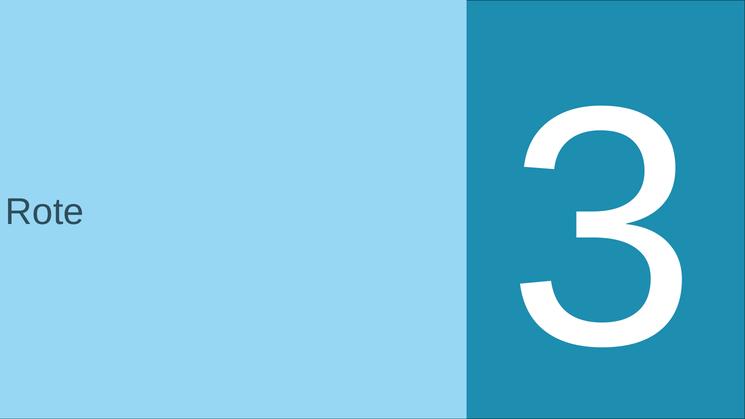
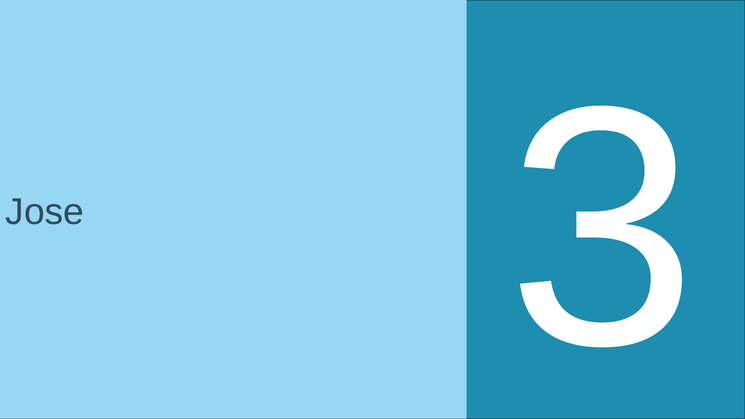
Rote: Rote -> Jose (45, 212)
